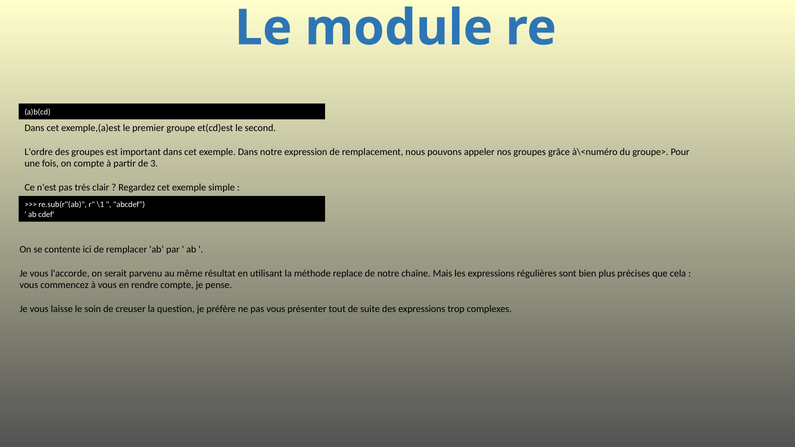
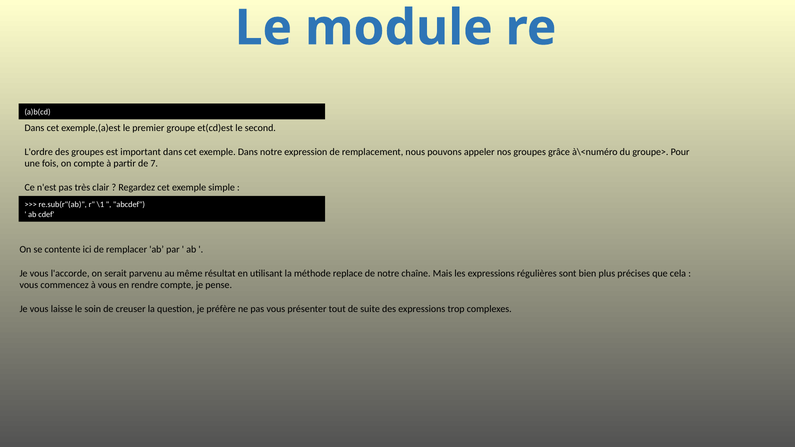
3: 3 -> 7 (154, 164)
